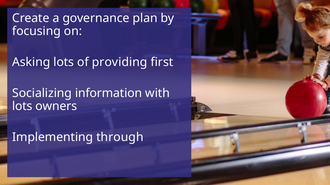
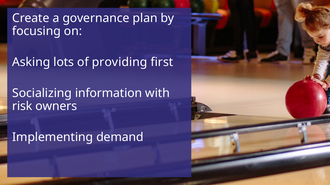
lots: lots -> risk (22, 107)
through: through -> demand (120, 138)
